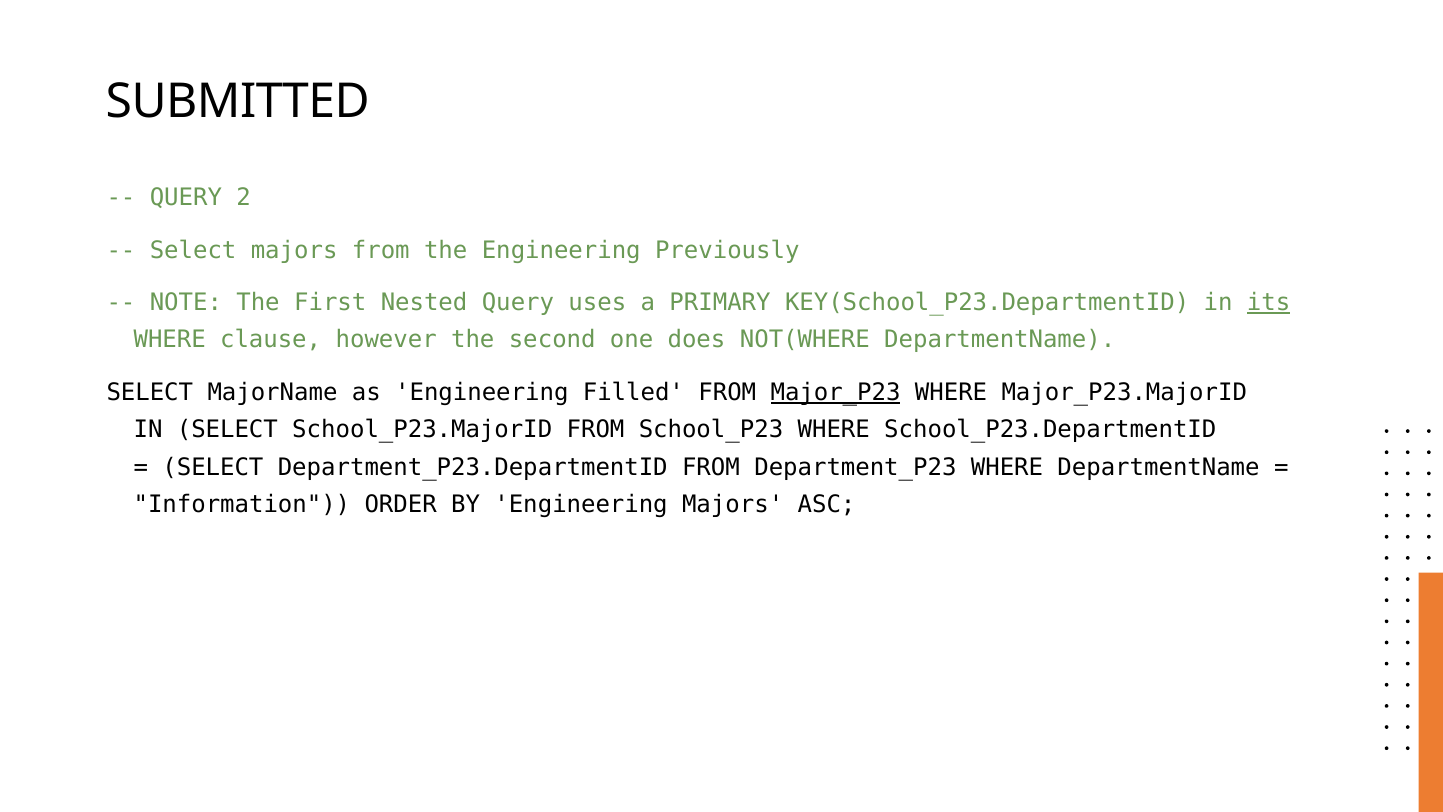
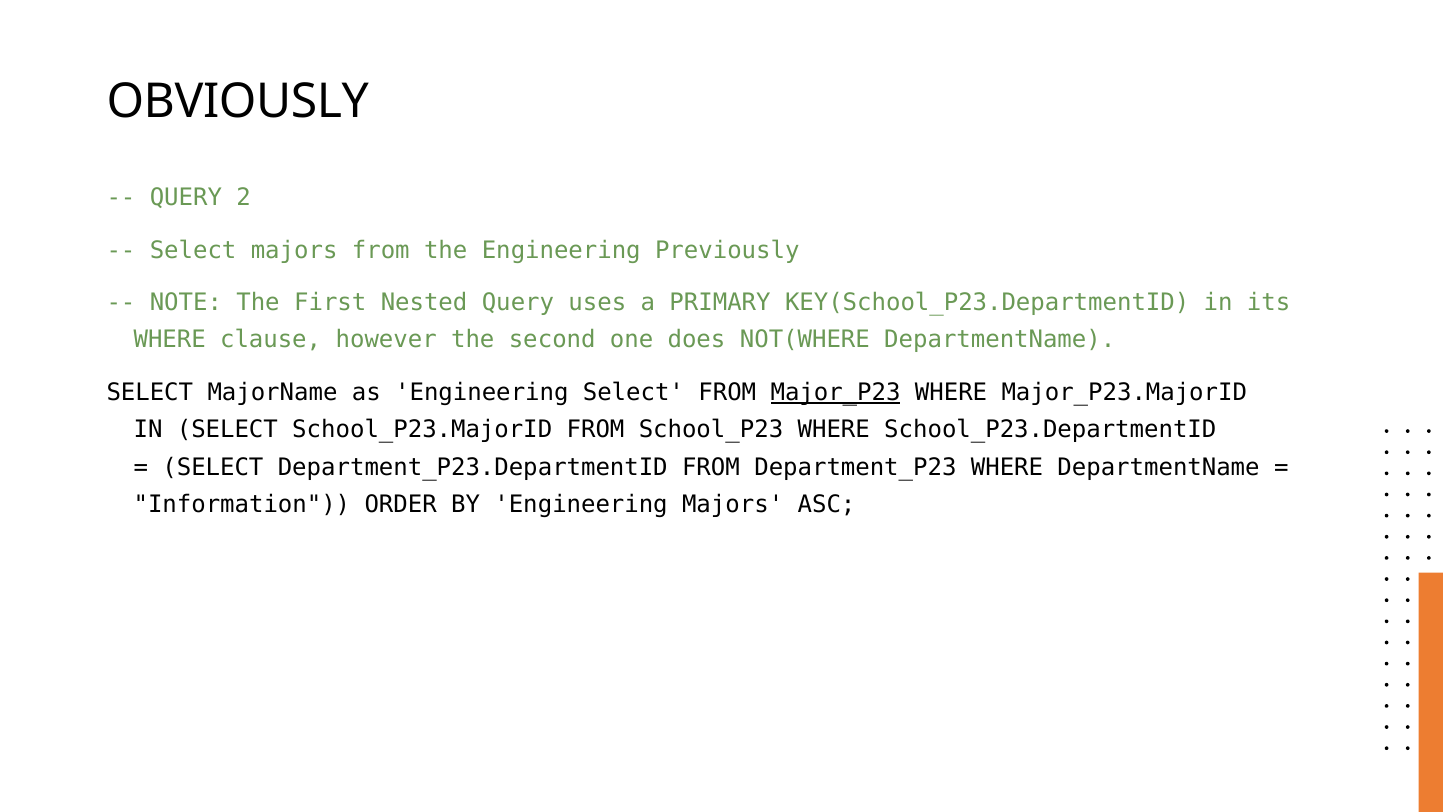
SUBMITTED: SUBMITTED -> OBVIOUSLY (238, 102)
its underline: present -> none (1269, 303)
Engineering Filled: Filled -> Select (633, 392)
